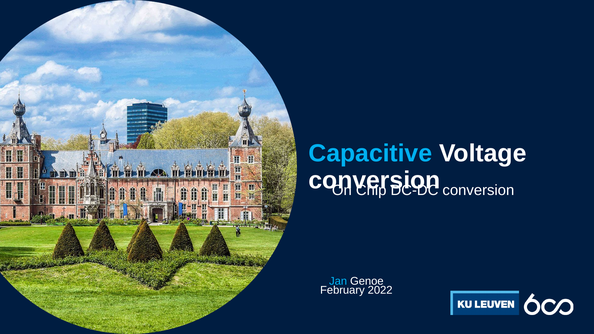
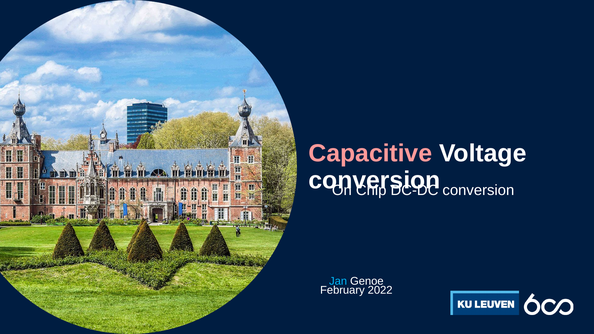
Capacitive colour: light blue -> pink (370, 154)
